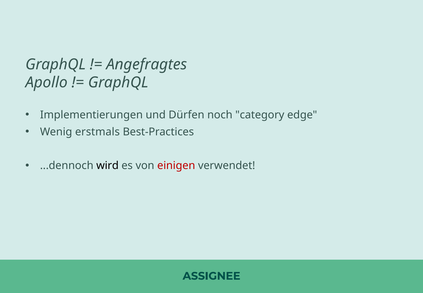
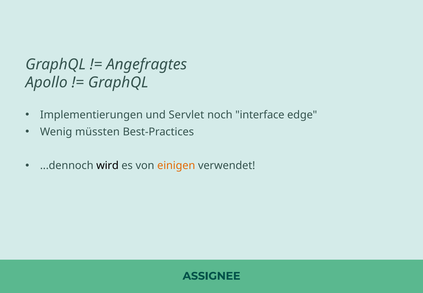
Dürfen: Dürfen -> Servlet (186, 115)
category: category -> interface (260, 115)
erstmals: erstmals -> müssten (97, 132)
einigen colour: red -> orange (176, 166)
